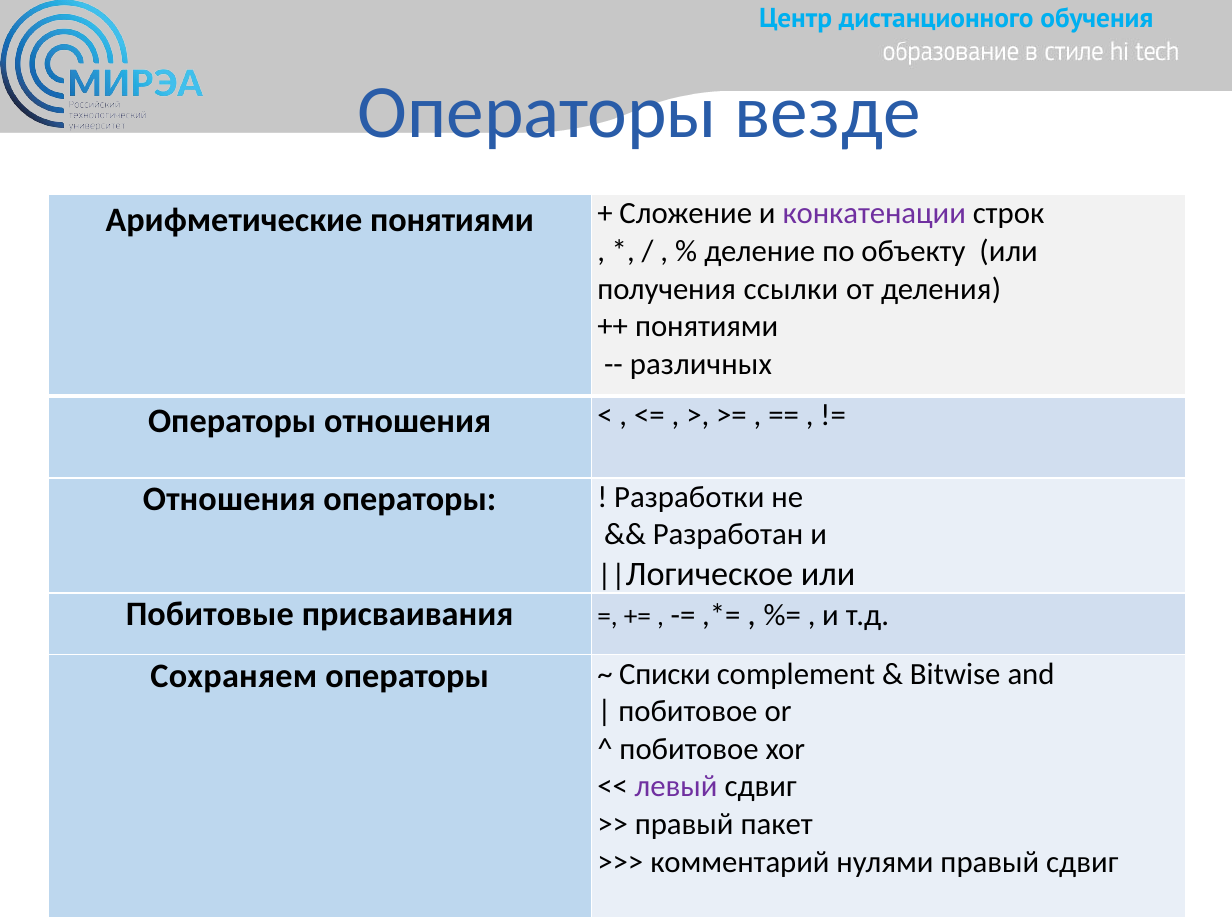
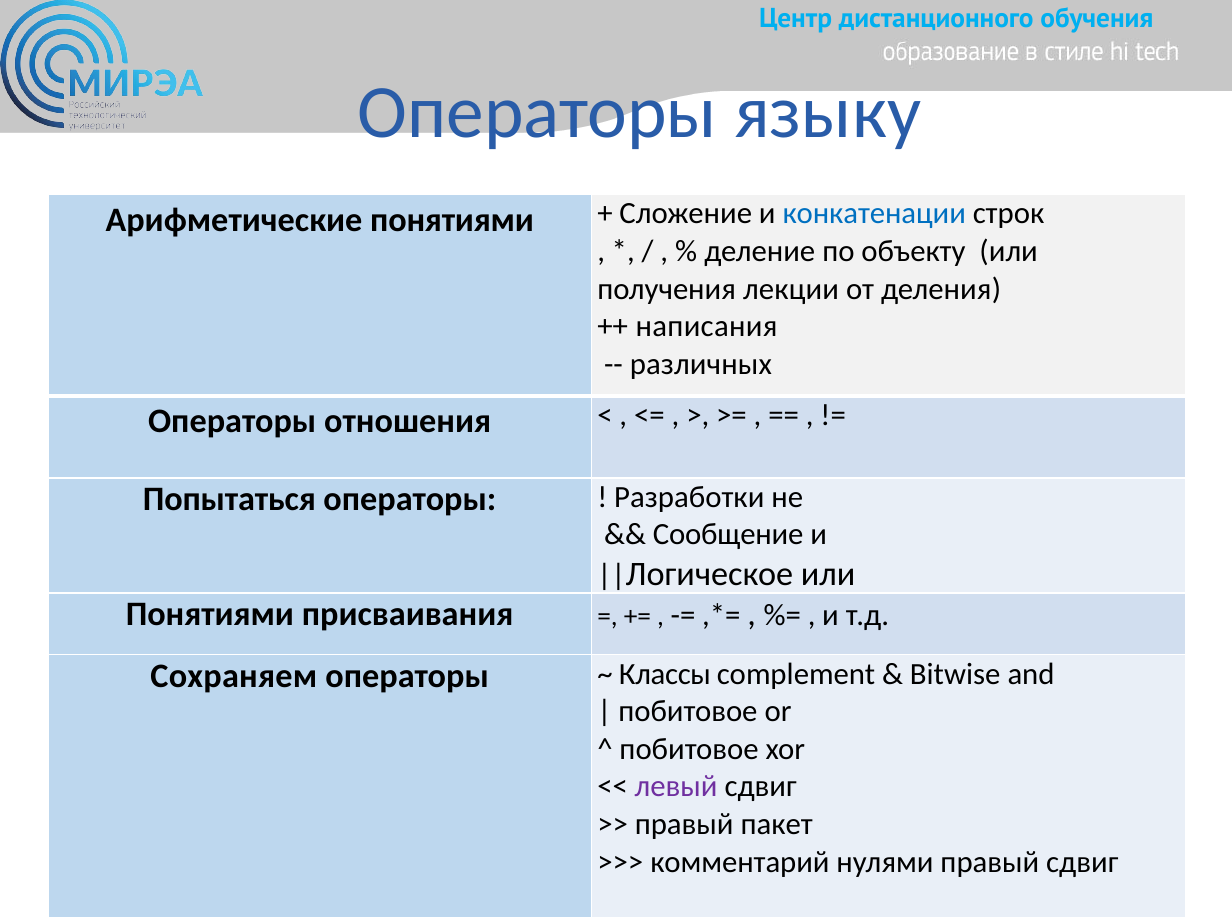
везде: везде -> языку (828, 113)
конкатенации colour: purple -> blue (874, 214)
ссылки: ссылки -> лекции (791, 289)
понятиями: понятиями -> написания (706, 327)
Отношения: Отношения -> Попытаться (229, 499)
Разработан: Разработан -> Сообщение (728, 535)
Побитовые: Побитовые -> Понятиями (210, 614)
Списки: Списки -> Классы (665, 674)
